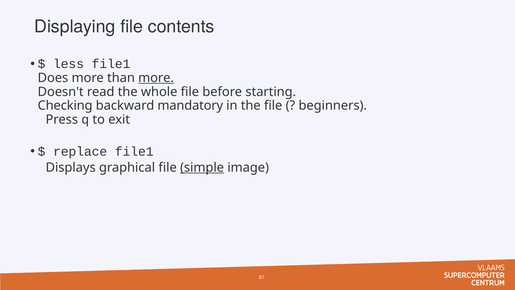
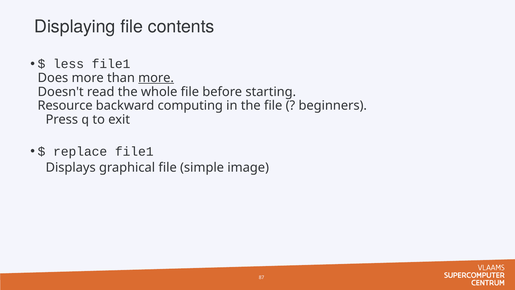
Checking: Checking -> Resource (65, 106)
mandatory: mandatory -> computing (190, 106)
simple underline: present -> none (202, 167)
